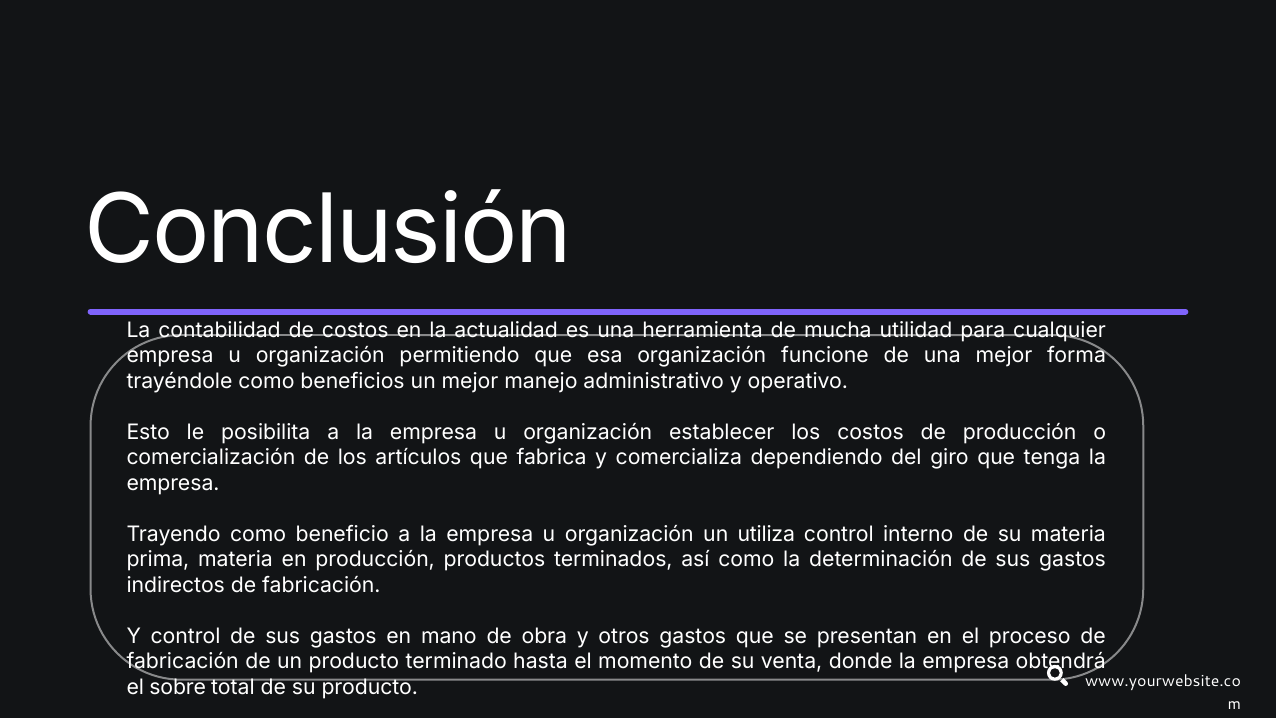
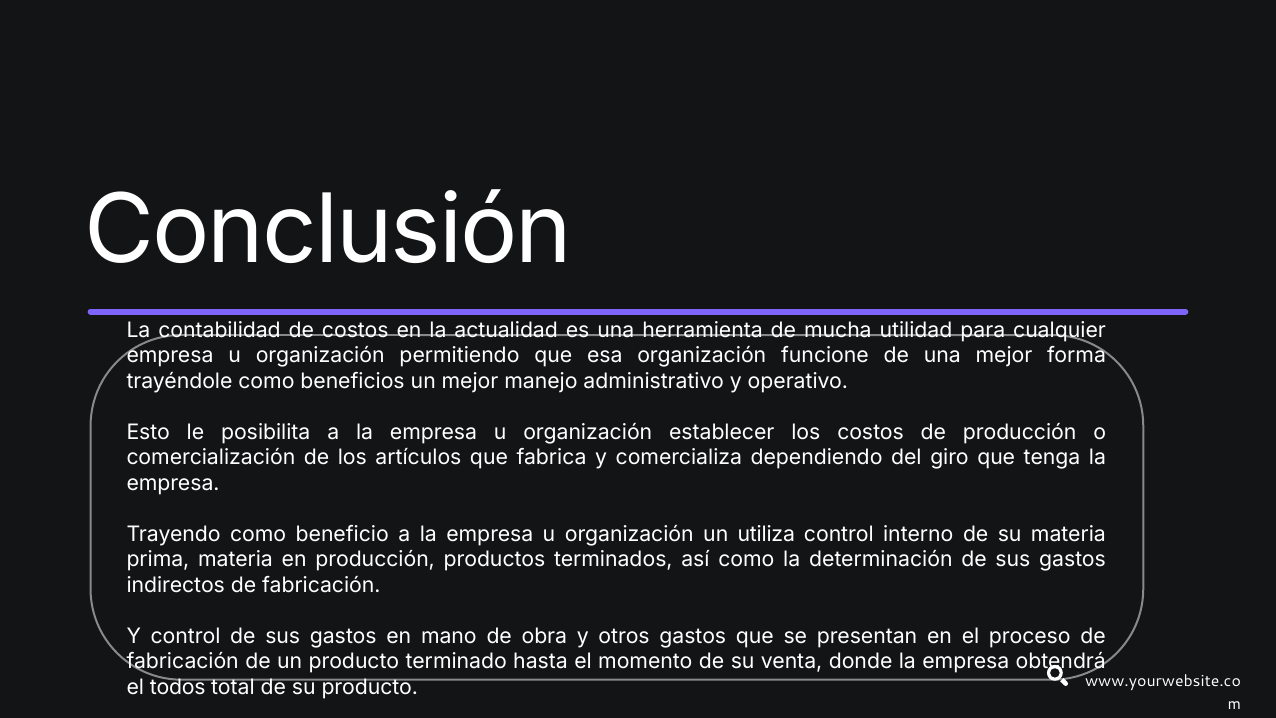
sobre: sobre -> todos (178, 687)
